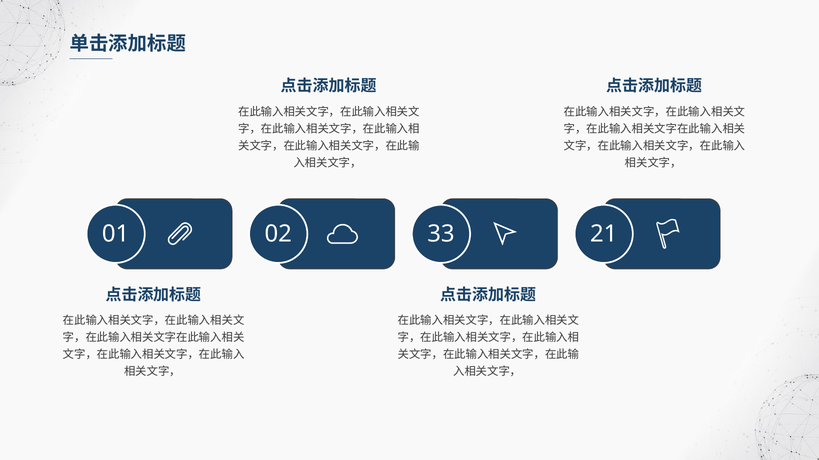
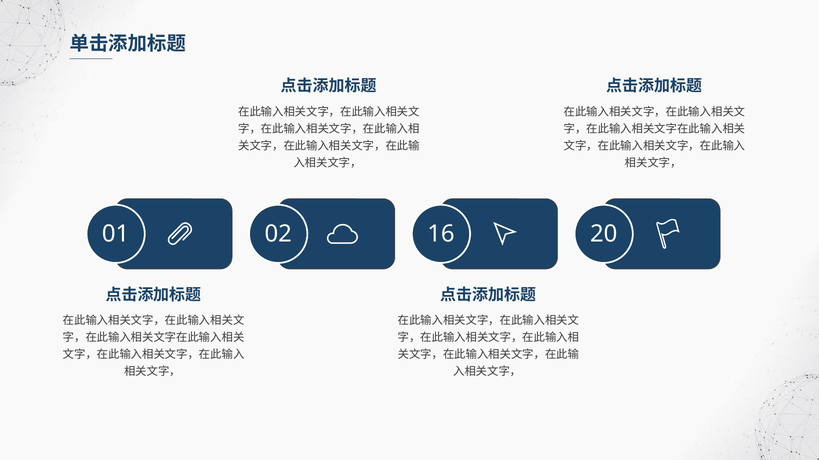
33: 33 -> 16 (441, 234)
21: 21 -> 20 (604, 234)
